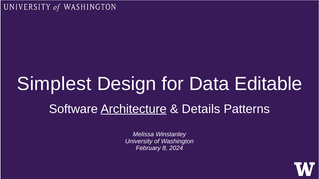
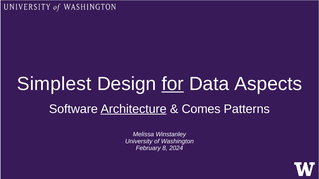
for underline: none -> present (173, 84)
Editable: Editable -> Aspects (268, 84)
Details: Details -> Comes (201, 109)
